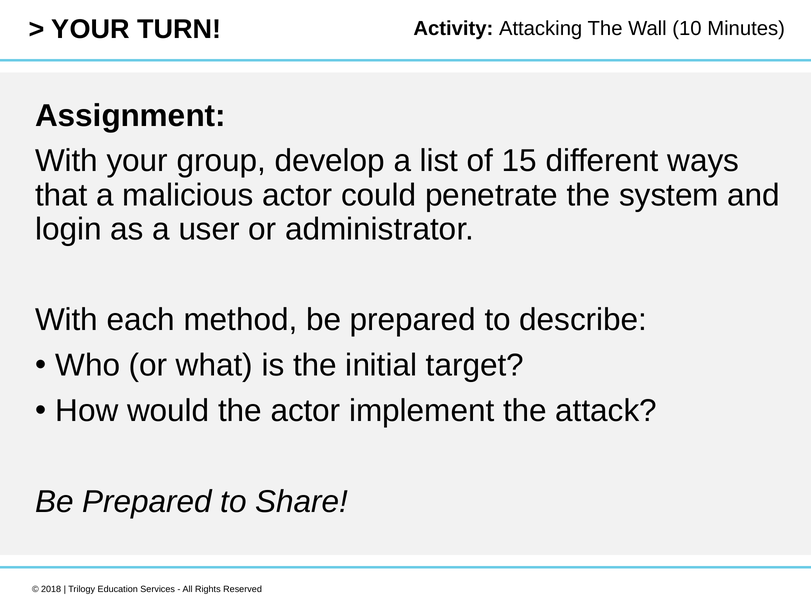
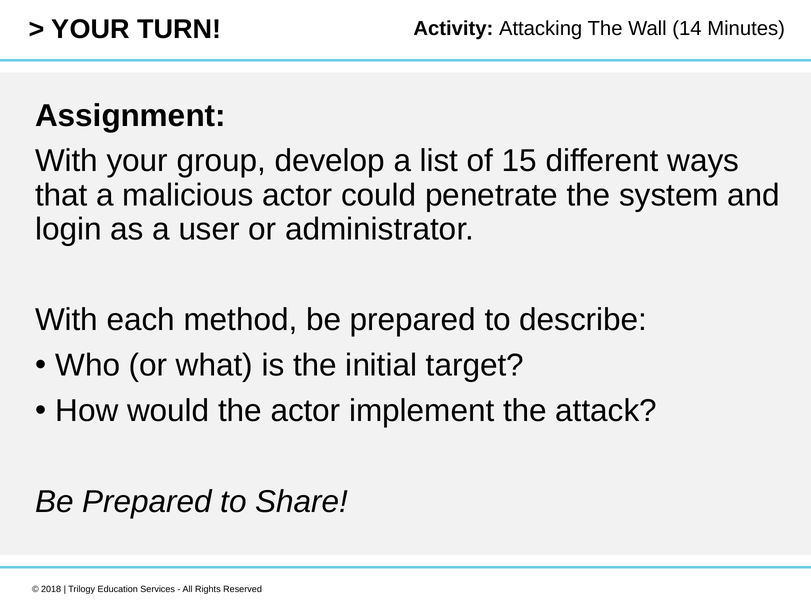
10: 10 -> 14 (687, 29)
